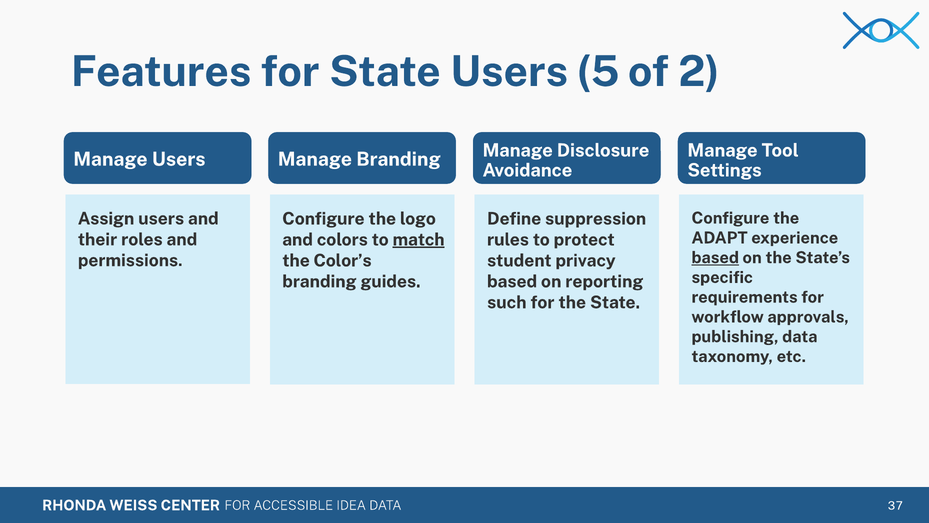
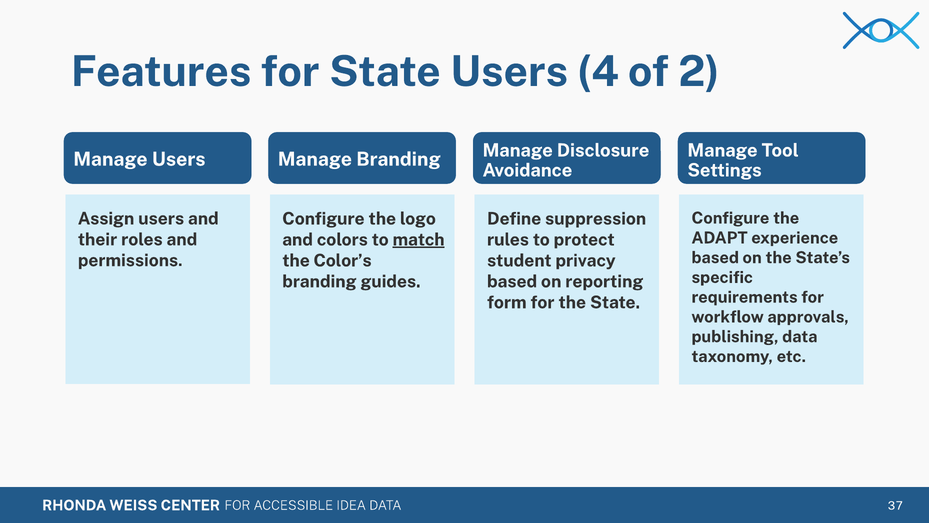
5: 5 -> 4 (598, 72)
based underline: present -> none (715, 257)
such: such -> form (507, 302)
